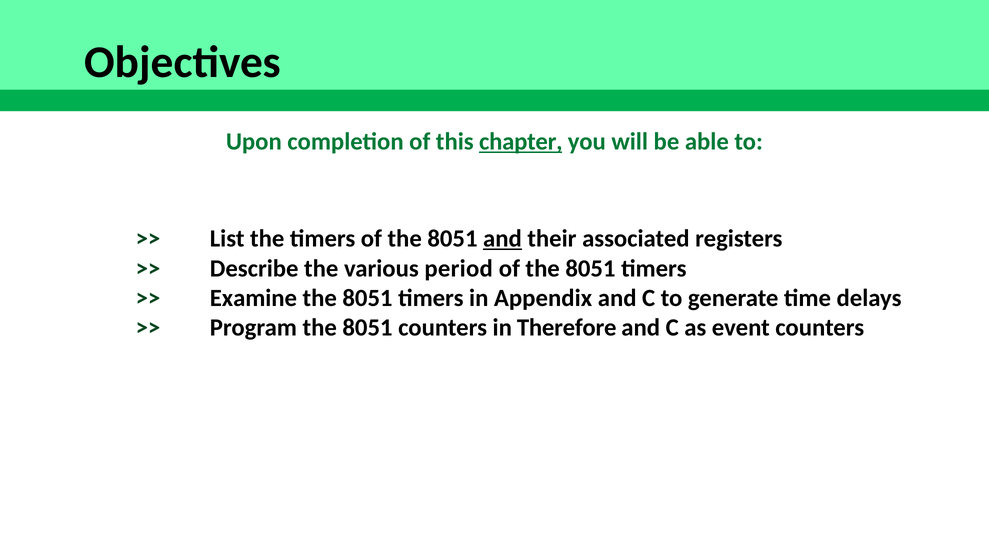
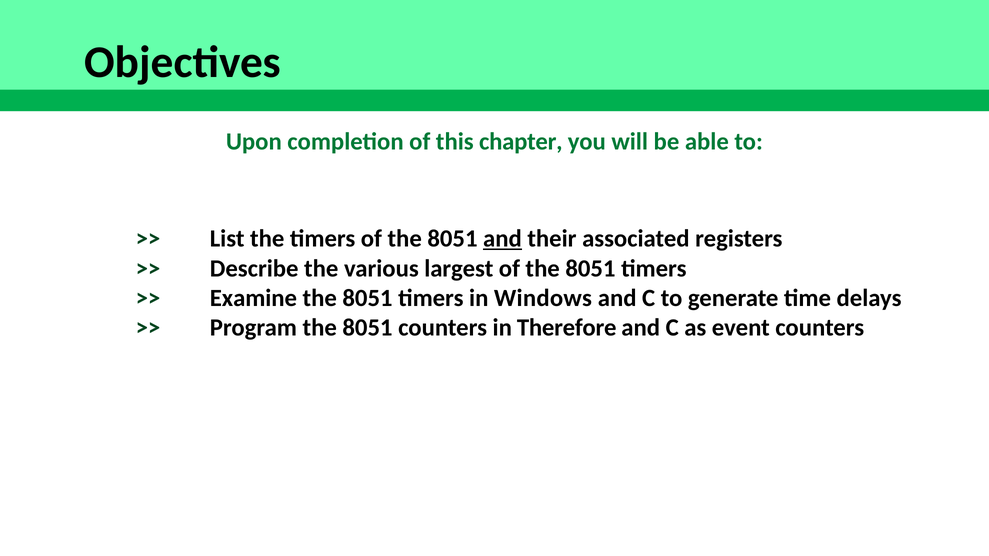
chapter underline: present -> none (521, 142)
period: period -> largest (459, 269)
Appendix: Appendix -> Windows (543, 298)
